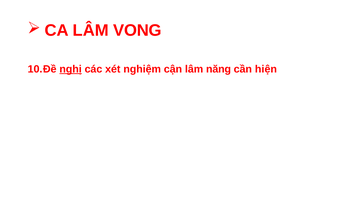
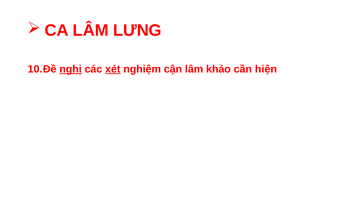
VONG: VONG -> LƯNG (137, 30)
xét underline: none -> present (113, 69)
năng: năng -> khảo (218, 69)
